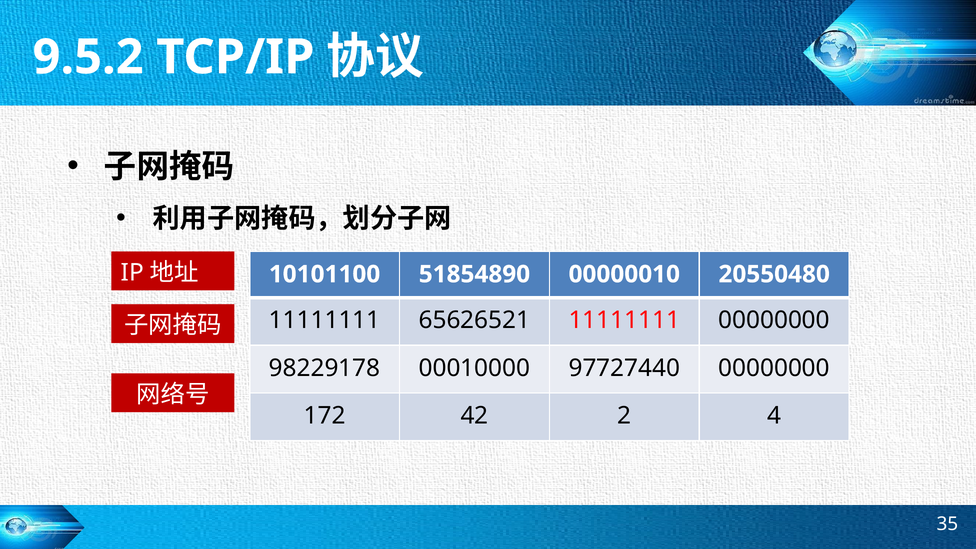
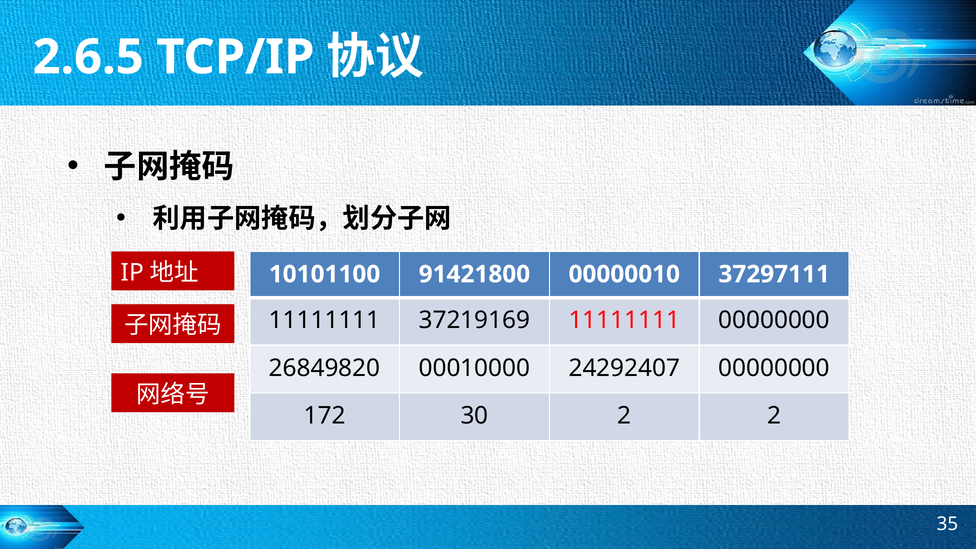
9.5.2: 9.5.2 -> 2.6.5 (88, 57)
51854890: 51854890 -> 91421800 (474, 274)
20550480: 20550480 -> 37297111 (774, 274)
65626521: 65626521 -> 37219169 (474, 320)
98229178: 98229178 -> 26849820 (325, 368)
97727440: 97727440 -> 24292407 (624, 368)
42: 42 -> 30 (475, 416)
2 4: 4 -> 2 (774, 416)
